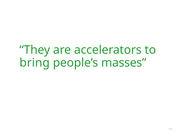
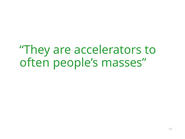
bring: bring -> often (35, 63)
